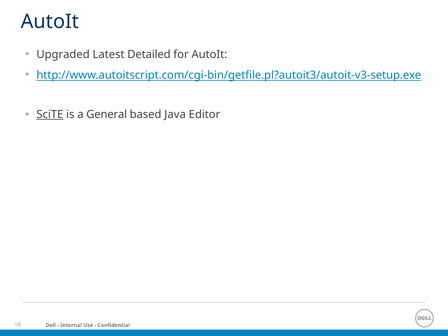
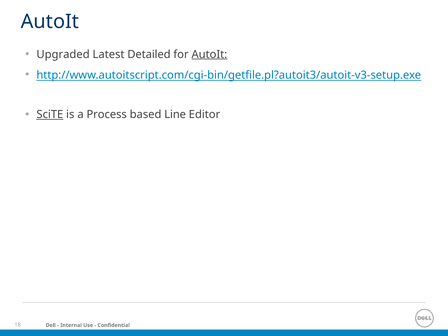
AutoIt underline: none -> present (209, 54)
General: General -> Process (107, 115)
Java: Java -> Line (175, 115)
